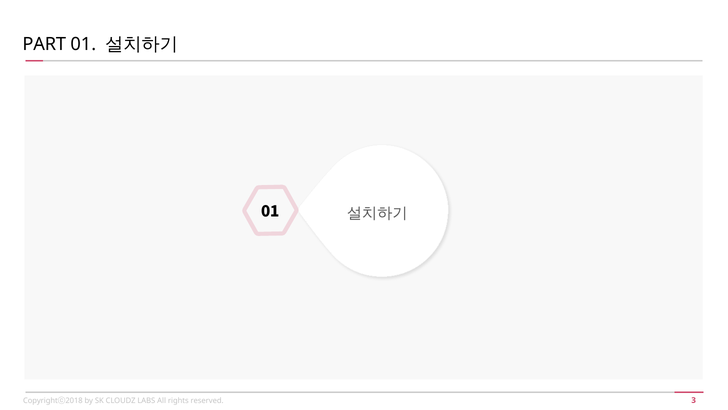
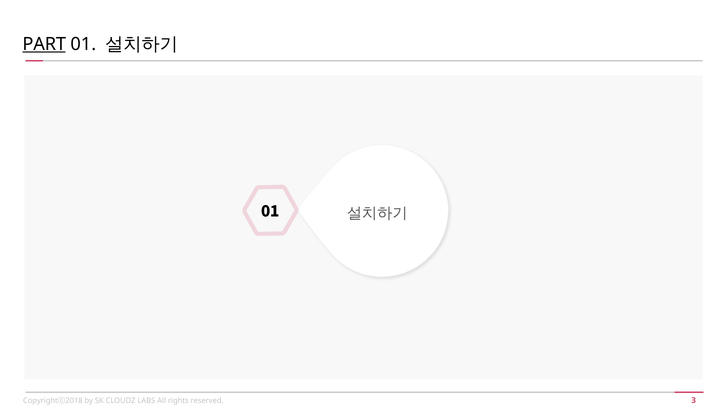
PART underline: none -> present (44, 44)
